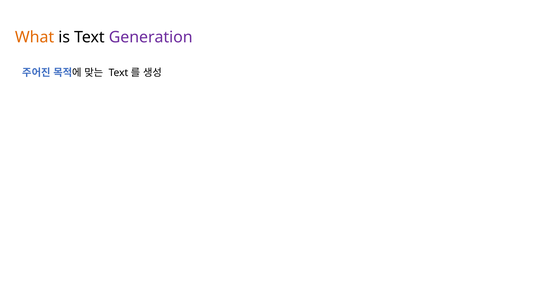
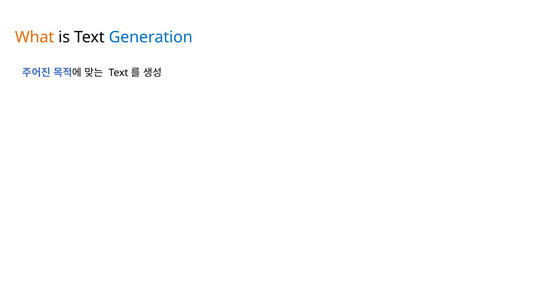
Generation colour: purple -> blue (151, 37)
